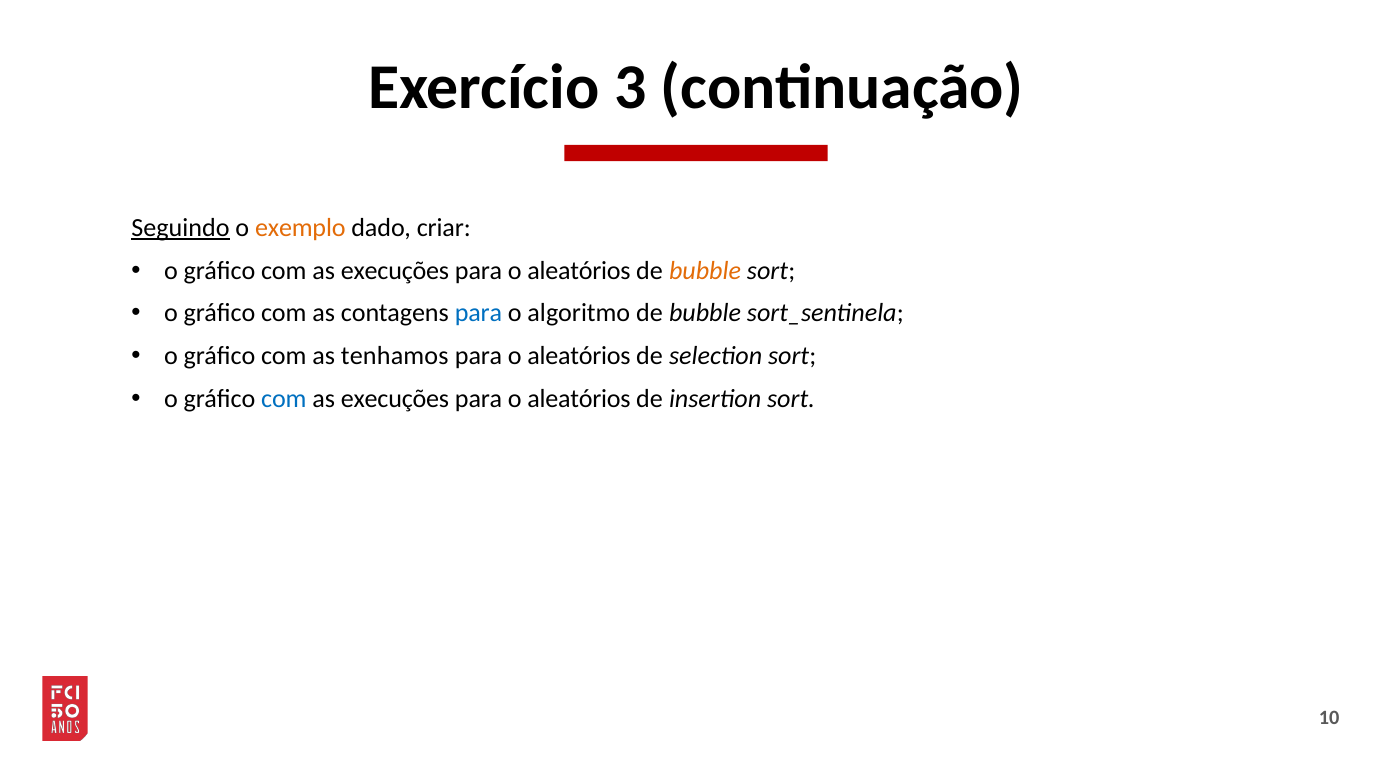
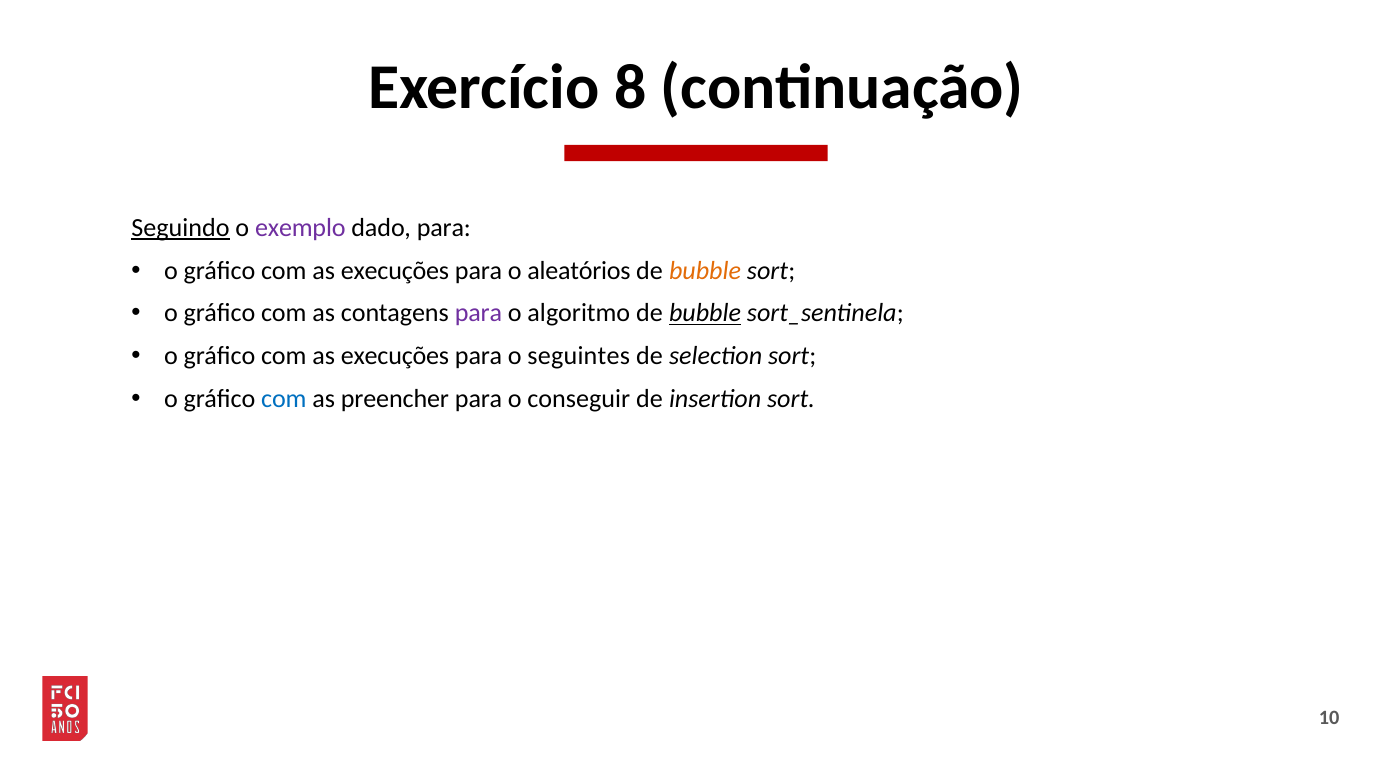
3: 3 -> 8 (630, 87)
exemplo colour: orange -> purple (300, 228)
dado criar: criar -> para (444, 228)
para colour: blue -> purple (479, 313)
bubble underline: none -> present (705, 313)
tenhamos: tenhamos -> execuções (395, 356)
aleatórios: aleatórios -> seguintes (579, 356)
execuções: execuções -> preencher (395, 399)
aleatórios: aleatórios -> conseguir (579, 399)
